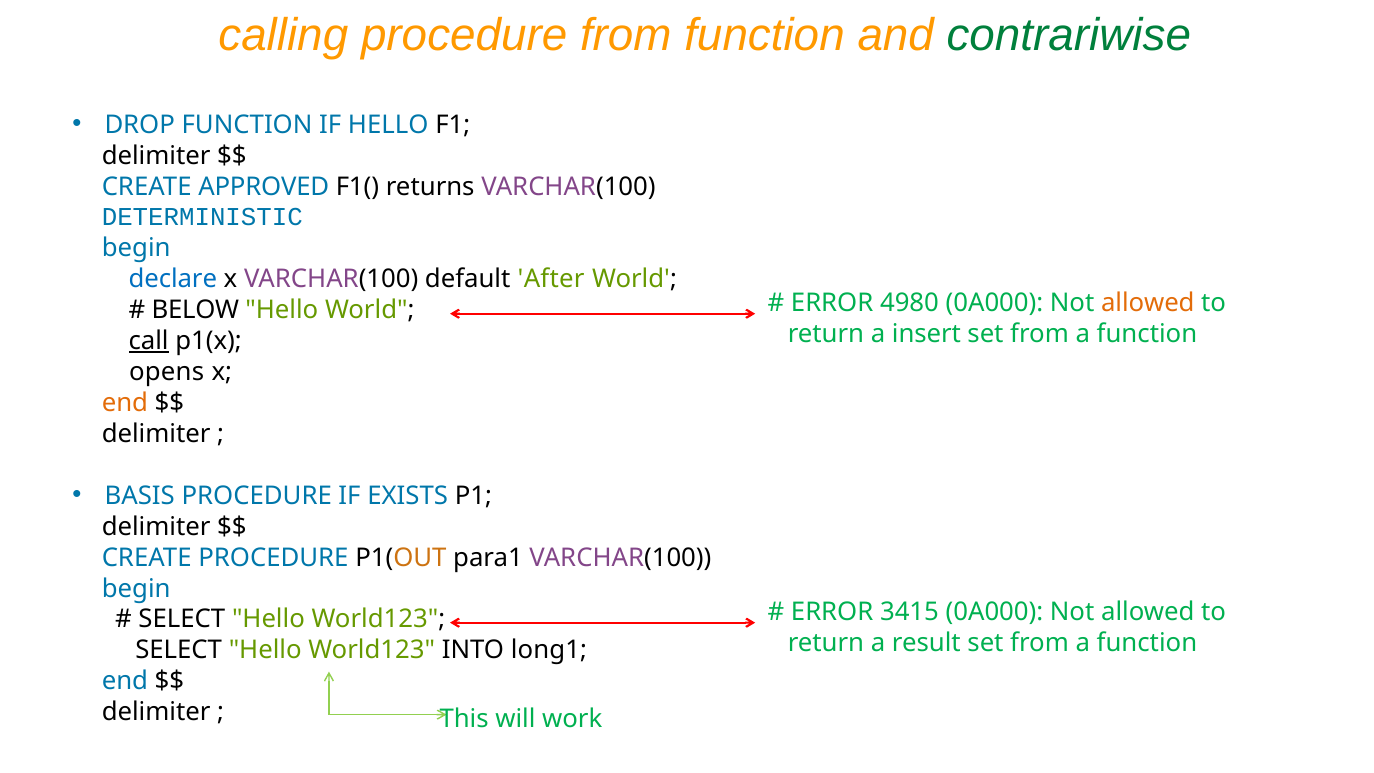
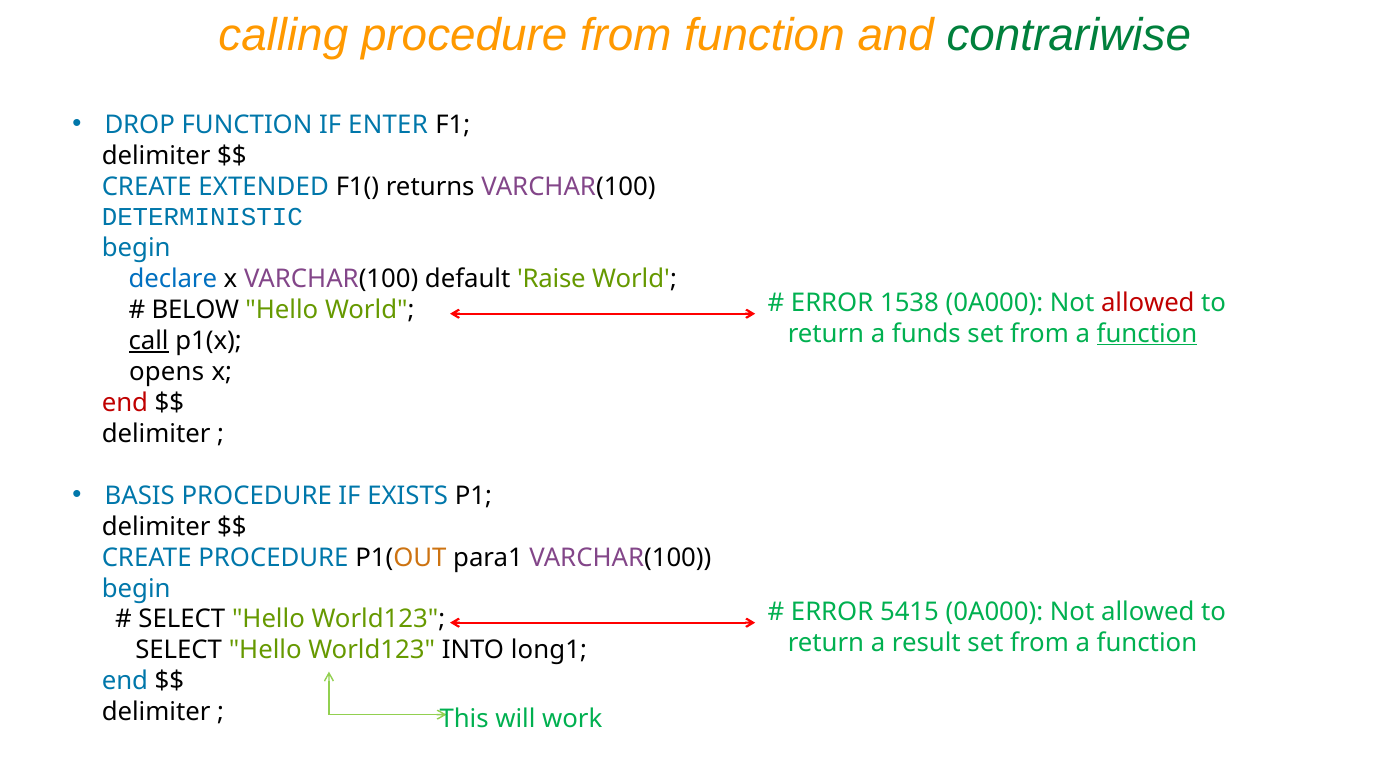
IF HELLO: HELLO -> ENTER (388, 125)
APPROVED: APPROVED -> EXTENDED (264, 187)
After: After -> Raise (551, 279)
4980: 4980 -> 1538 (910, 303)
allowed colour: orange -> red (1148, 303)
insert: insert -> funds (926, 334)
function underline: none -> present (1147, 334)
end colour: orange -> red (125, 403)
3415: 3415 -> 5415 (910, 612)
